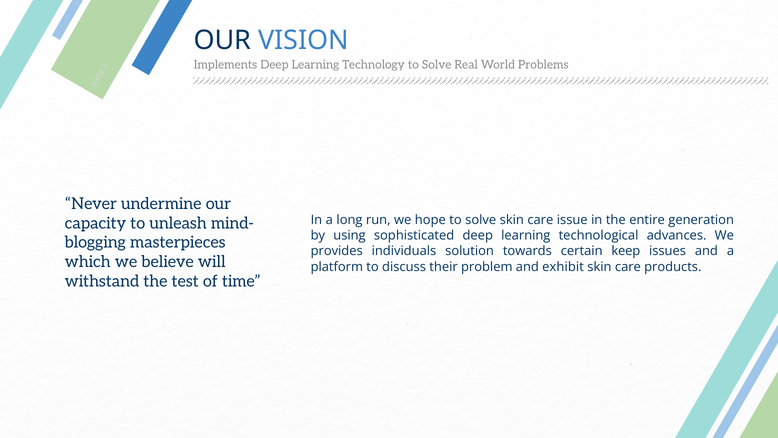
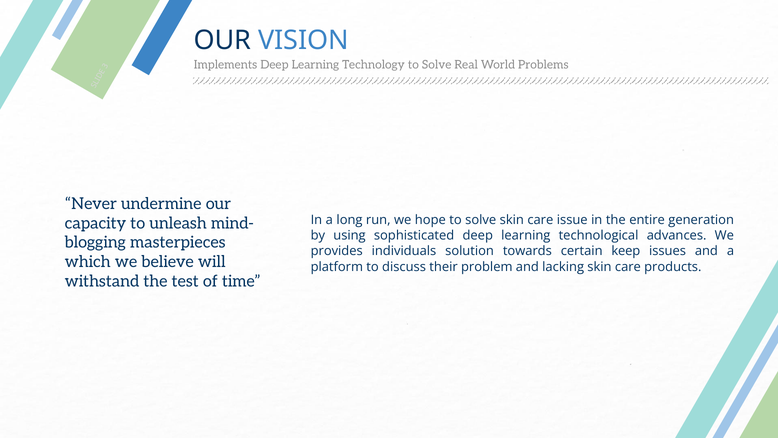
exhibit: exhibit -> lacking (563, 267)
